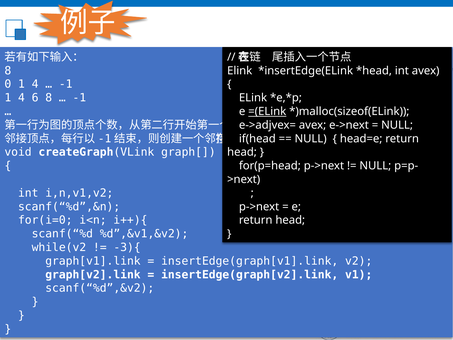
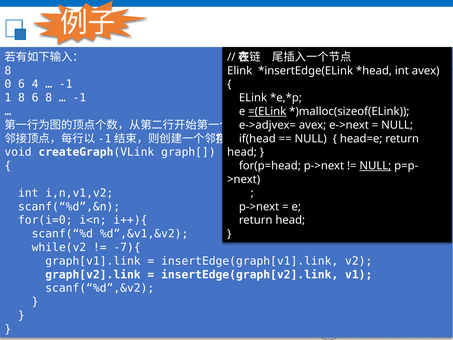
0 1: 1 -> 6 (21, 84)
4: 4 -> 8 (21, 98)
NULL underline: none -> present (375, 166)
-3){: -3){ -> -7){ (127, 247)
